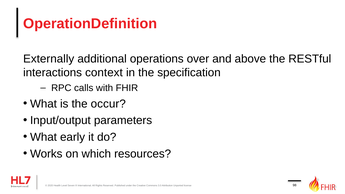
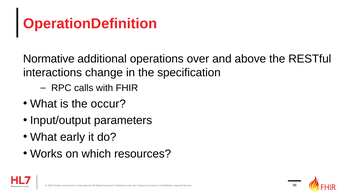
Externally: Externally -> Normative (49, 59)
context: context -> change (104, 73)
